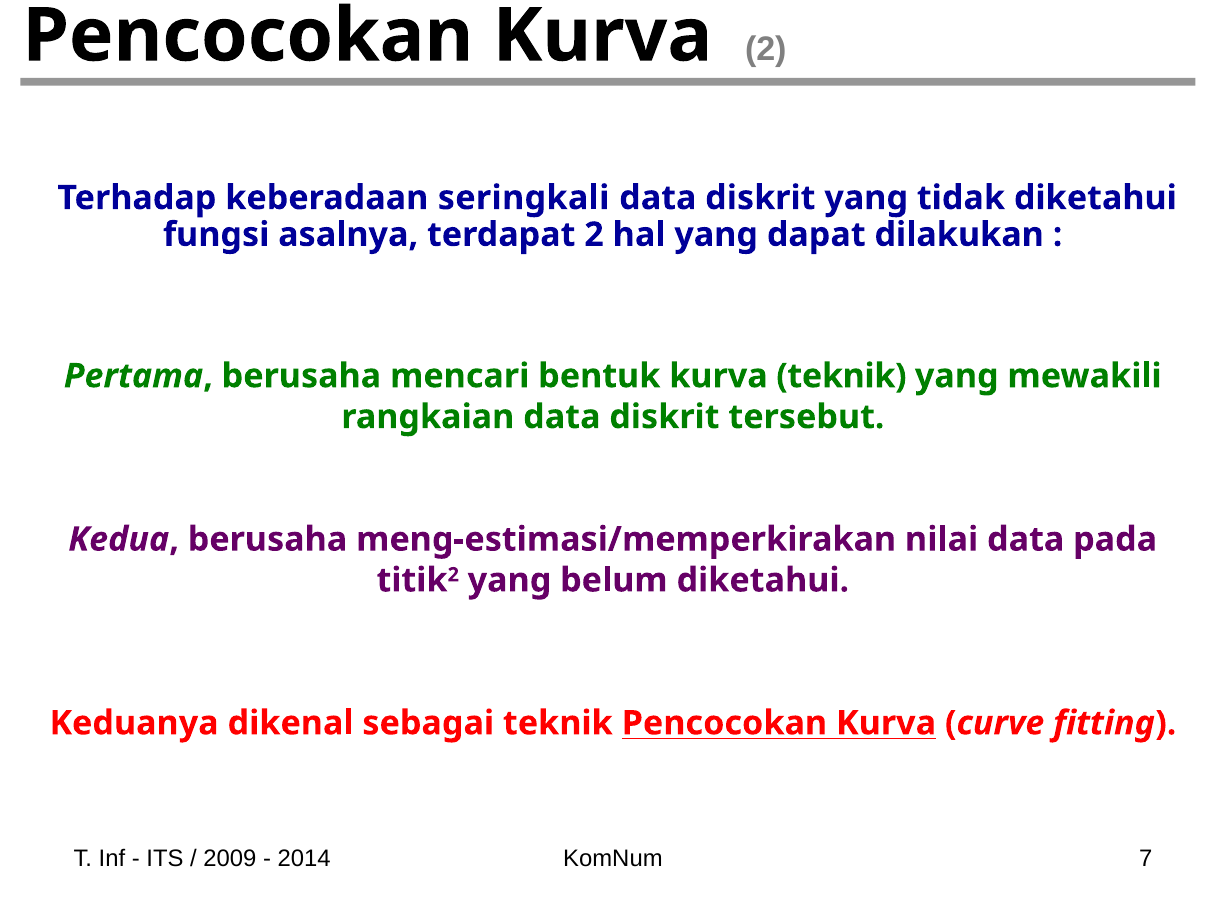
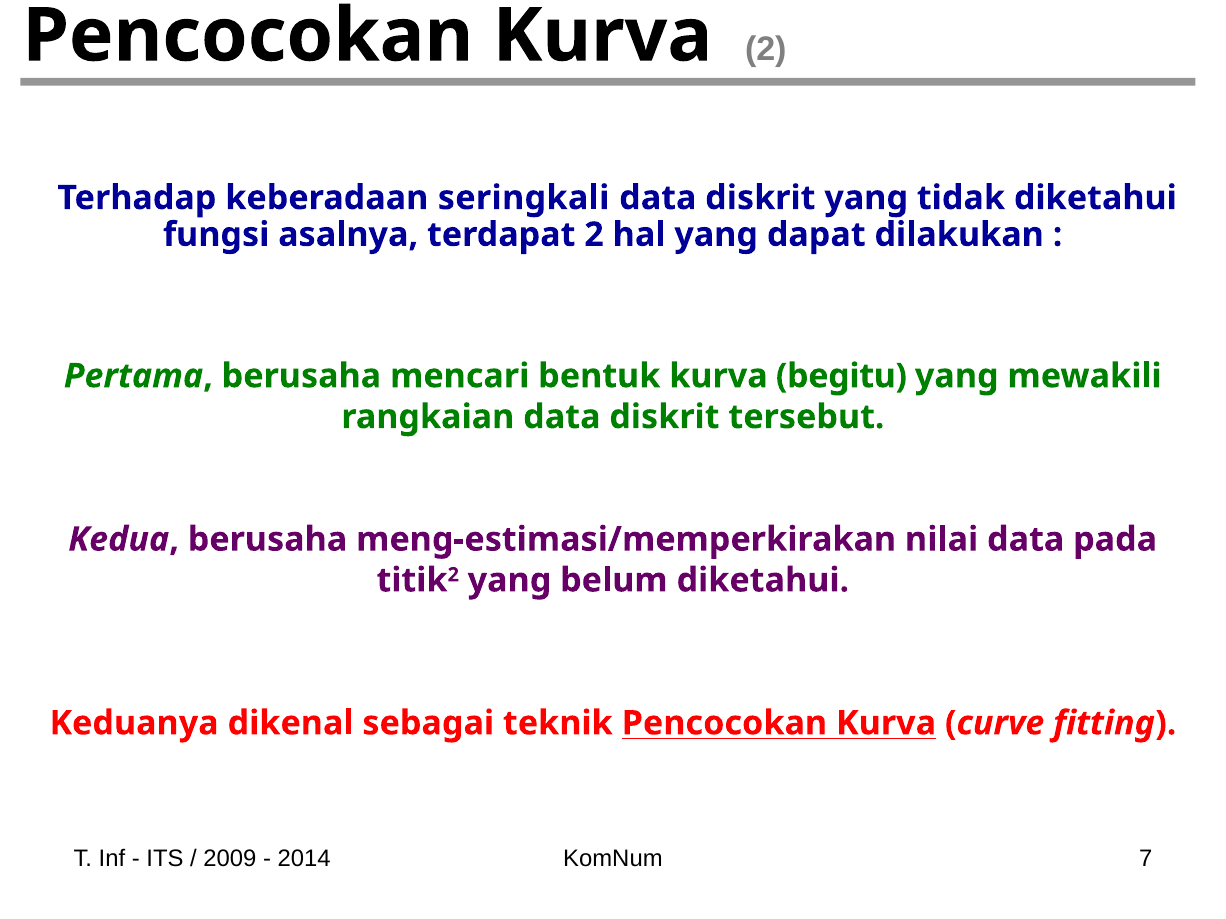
kurva teknik: teknik -> begitu (841, 376)
